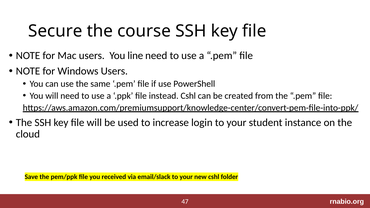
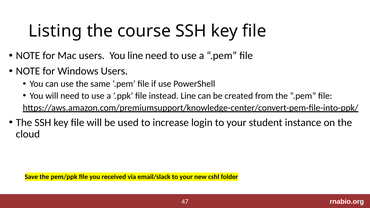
Secure: Secure -> Listing (55, 31)
instead Cshl: Cshl -> Line (188, 96)
